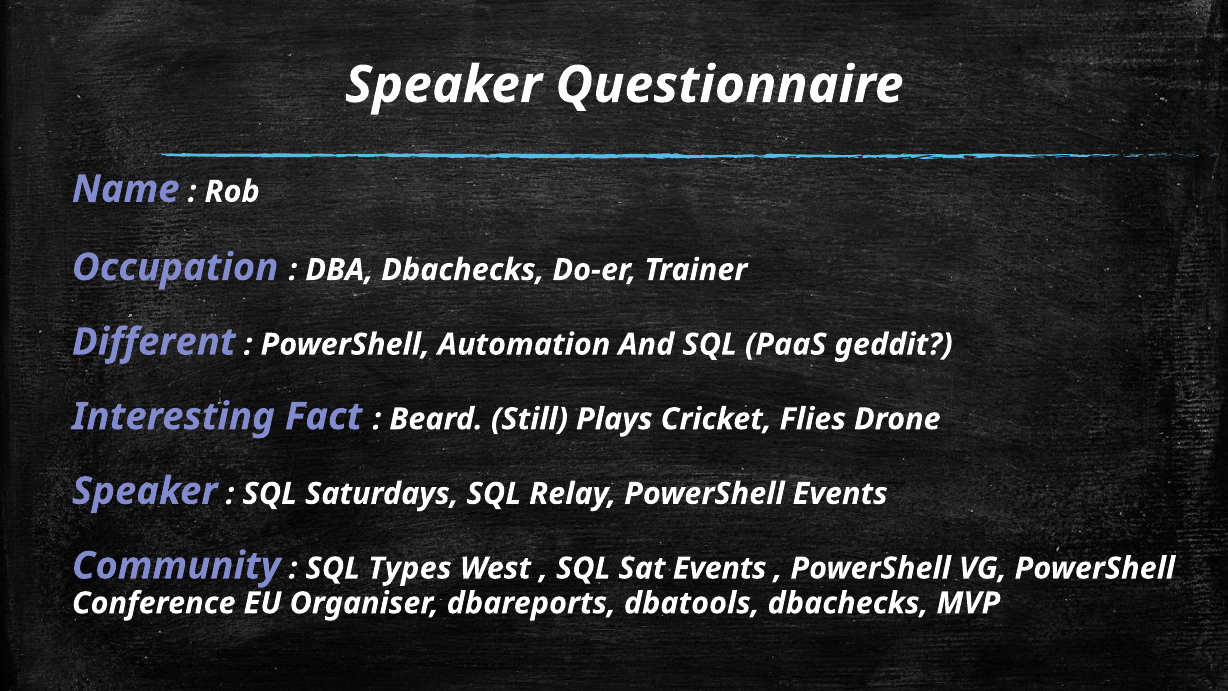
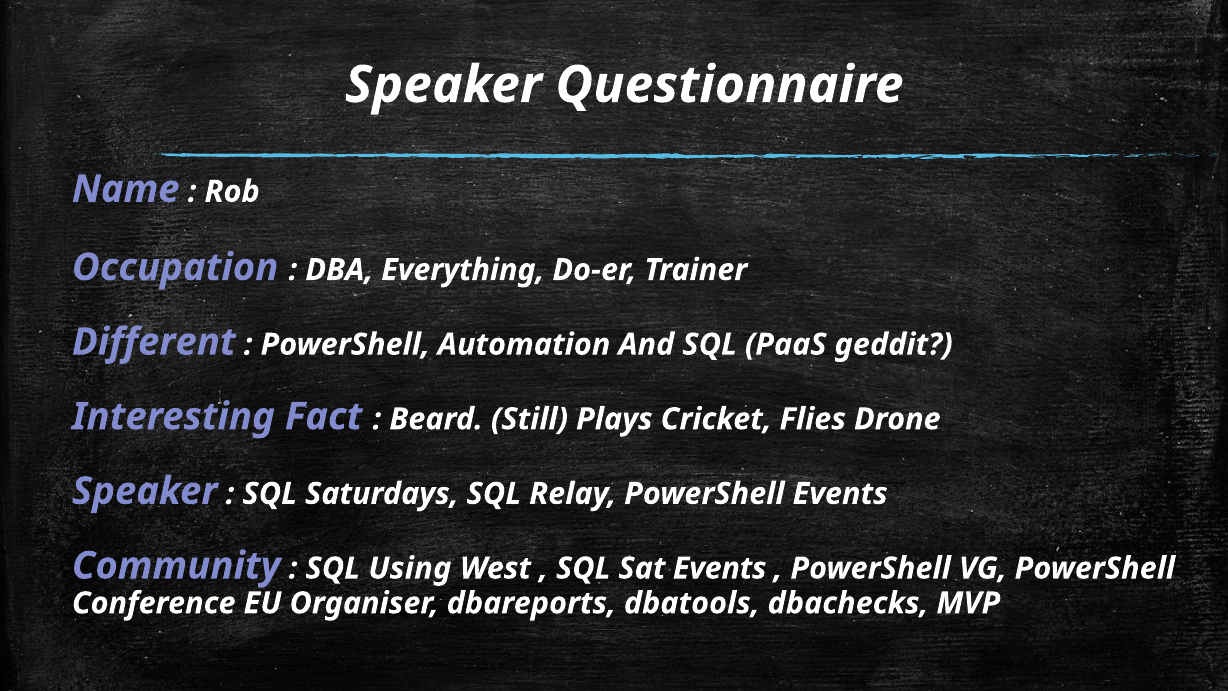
DBA Dbachecks: Dbachecks -> Everything (463, 270)
Types: Types -> Using (410, 568)
